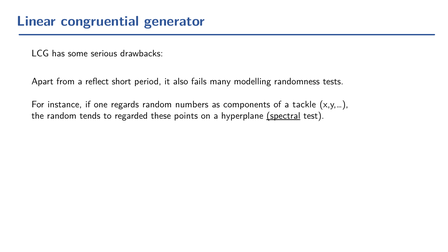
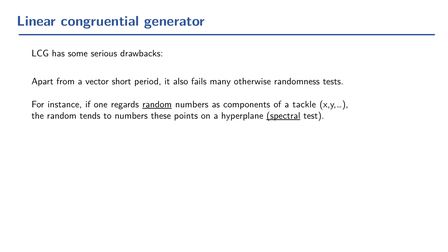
reflect: reflect -> vector (97, 81)
modelling: modelling -> otherwise (252, 81)
random underline: none -> present (157, 104)
to regarded: regarded -> numbers (131, 116)
